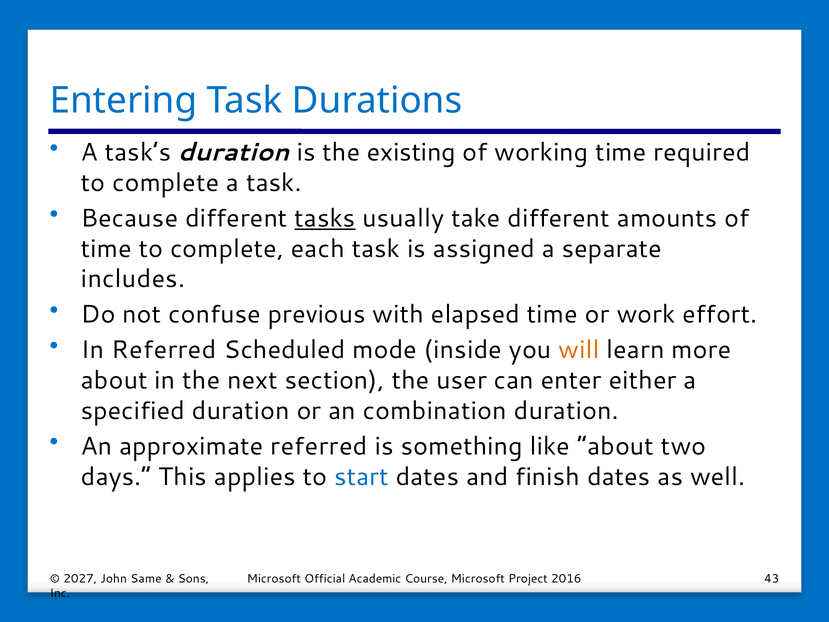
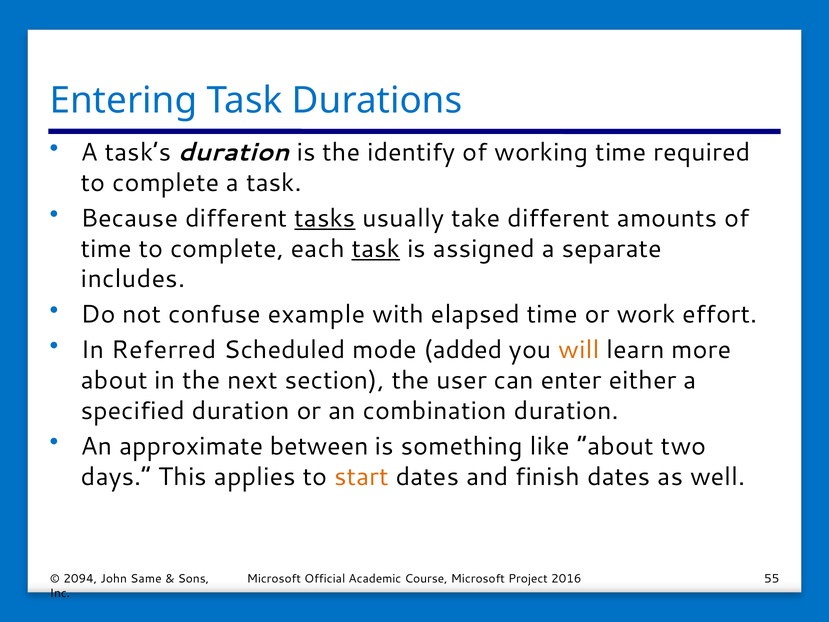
existing: existing -> identify (411, 152)
task underline: none -> present (376, 249)
previous: previous -> example (317, 314)
inside: inside -> added (463, 350)
approximate referred: referred -> between (319, 446)
start colour: blue -> orange (361, 476)
2027: 2027 -> 2094 (80, 578)
43: 43 -> 55 (772, 578)
